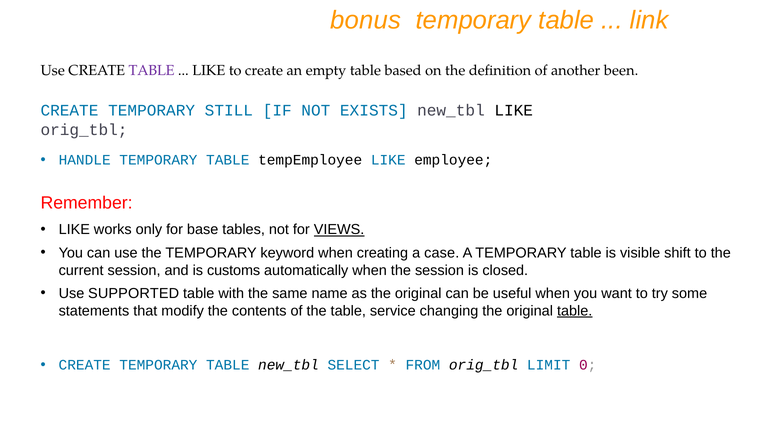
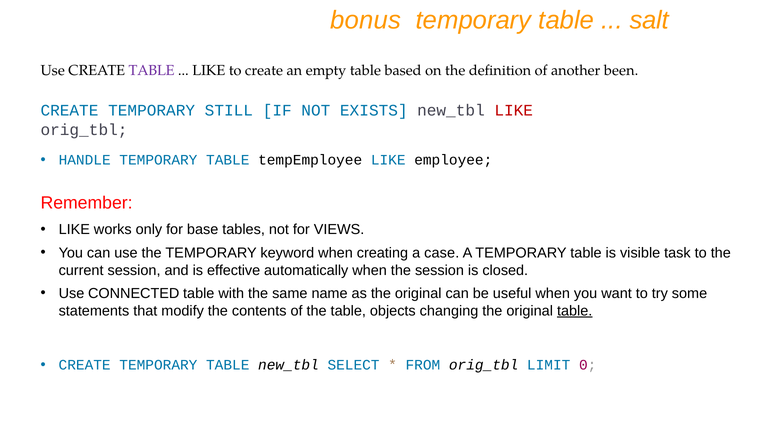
link: link -> salt (649, 20)
LIKE colour: black -> red (514, 110)
VIEWS underline: present -> none (339, 230)
shift: shift -> task (677, 253)
customs: customs -> effective (234, 270)
SUPPORTED: SUPPORTED -> CONNECTED (134, 293)
service: service -> objects (393, 311)
